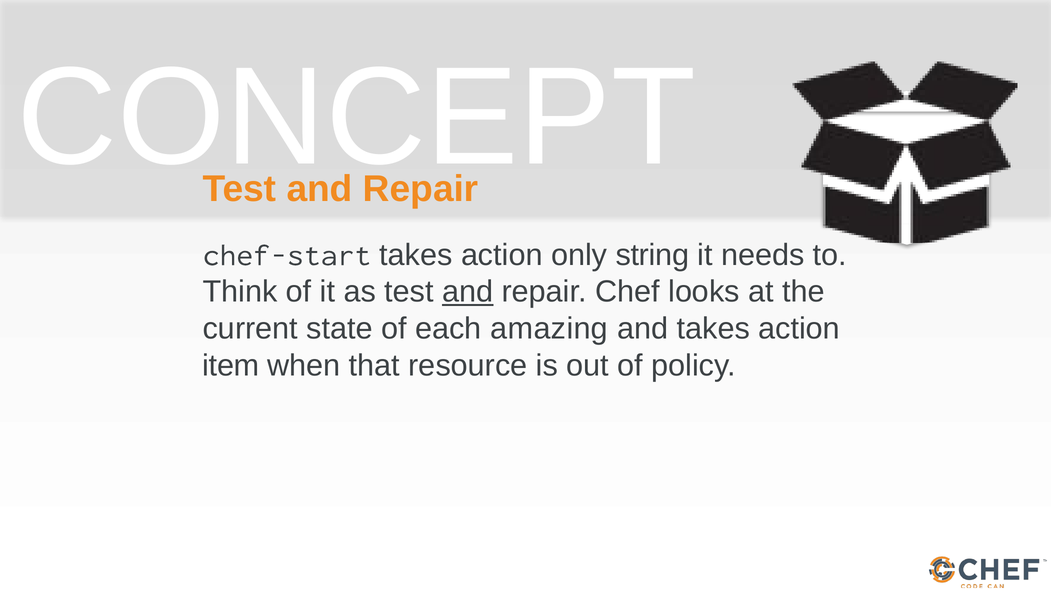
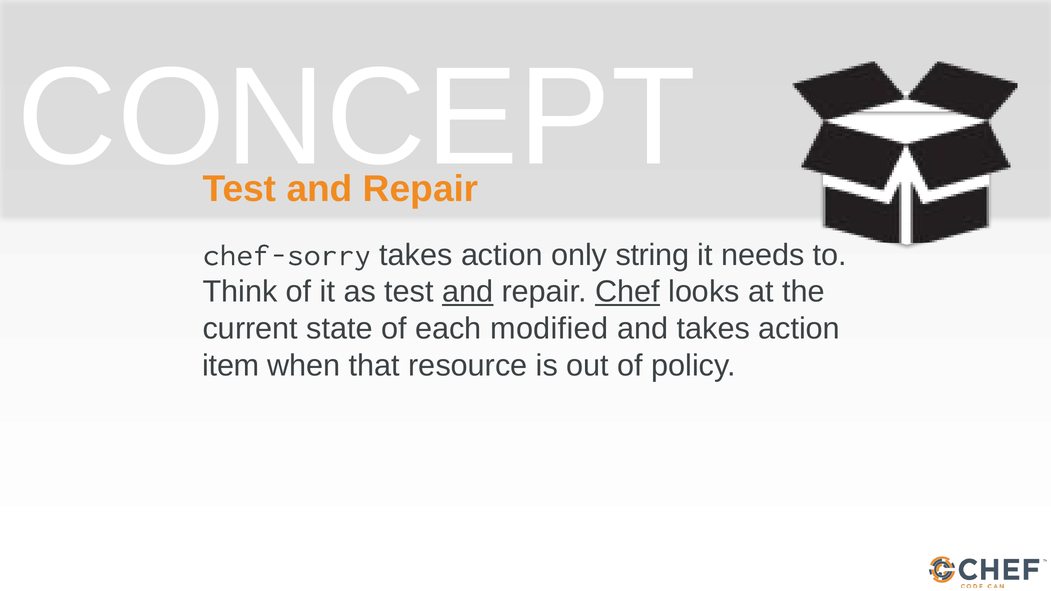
chef-start: chef-start -> chef-sorry (287, 255)
Chef underline: none -> present (627, 292)
amazing: amazing -> modified (549, 329)
